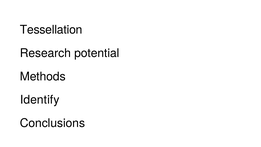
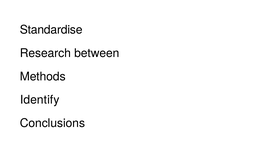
Tessellation: Tessellation -> Standardise (51, 30)
potential: potential -> between (97, 53)
